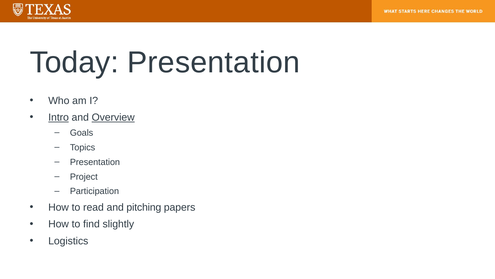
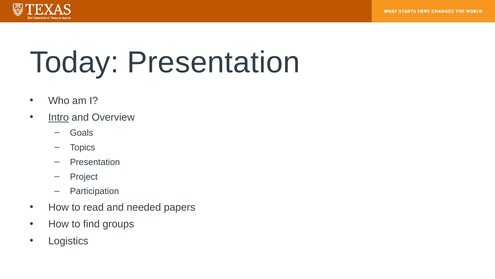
Overview underline: present -> none (113, 117)
pitching: pitching -> needed (144, 207)
slightly: slightly -> groups (118, 224)
